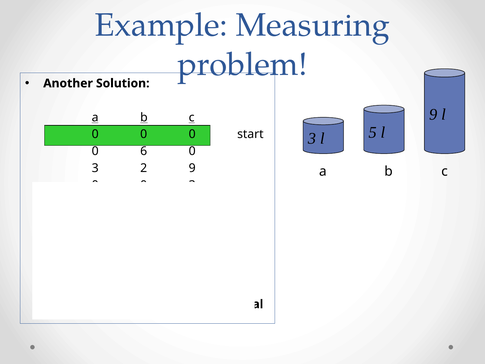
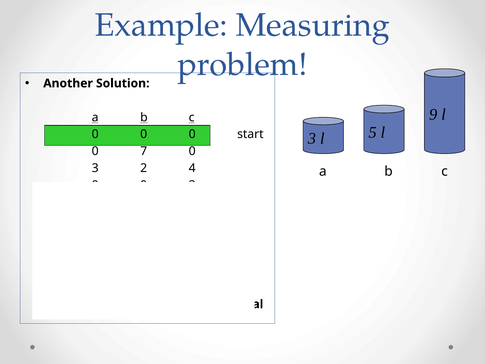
6: 6 -> 7 (144, 151)
2 9: 9 -> 4 (192, 168)
